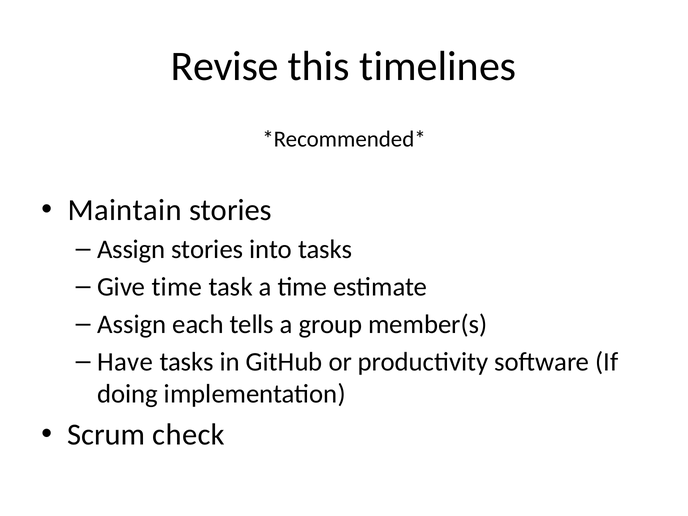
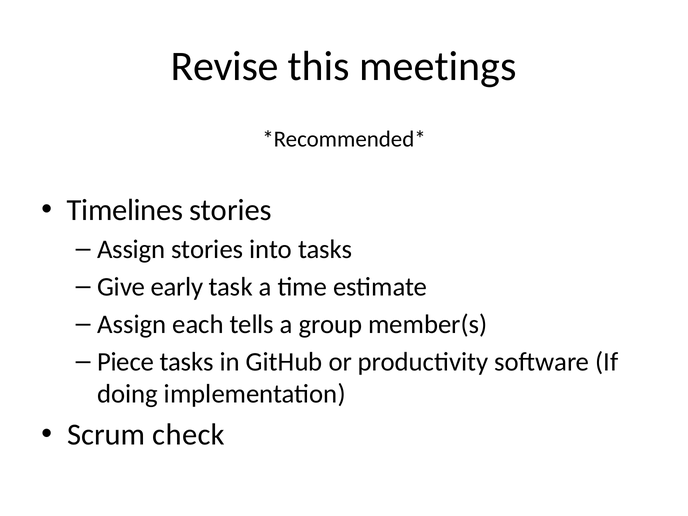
timelines: timelines -> meetings (438, 67)
Maintain: Maintain -> Timelines (125, 210)
Give time: time -> early (177, 287)
Have: Have -> Piece (125, 362)
